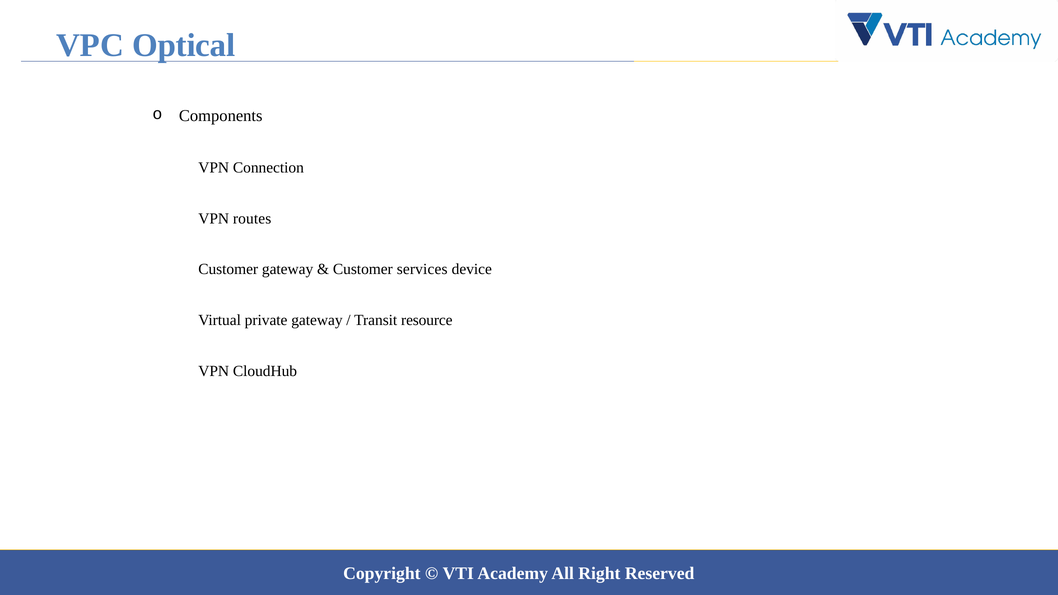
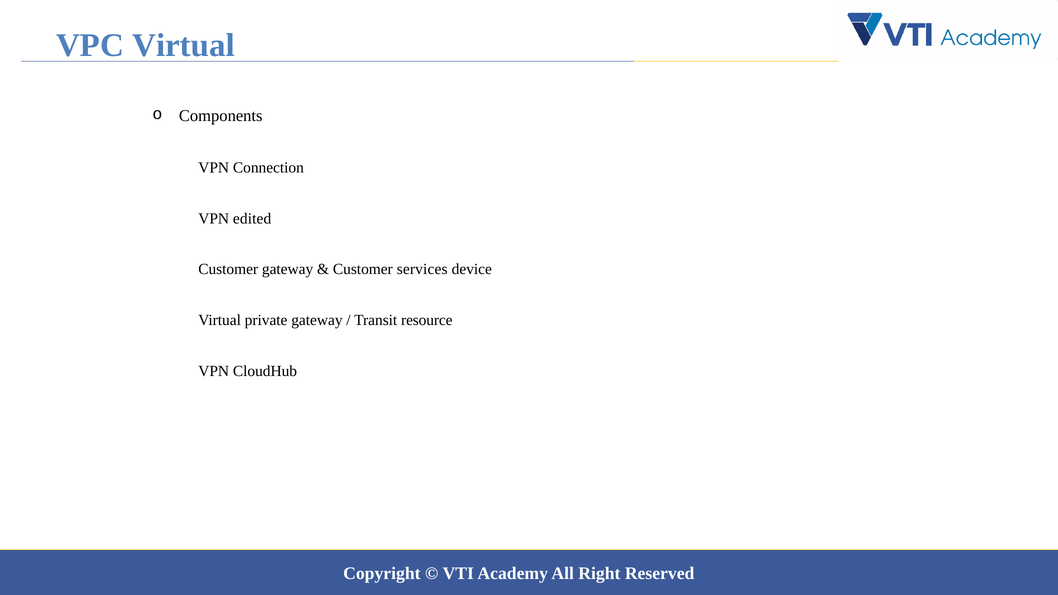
VPC Optical: Optical -> Virtual (184, 45)
routes: routes -> edited (252, 218)
